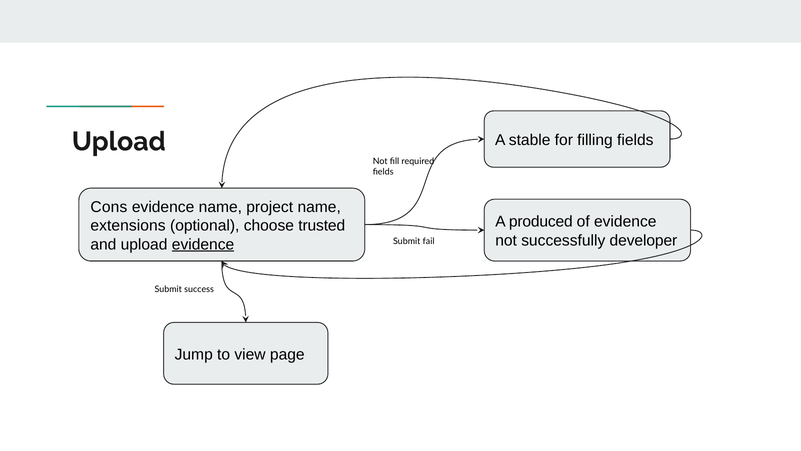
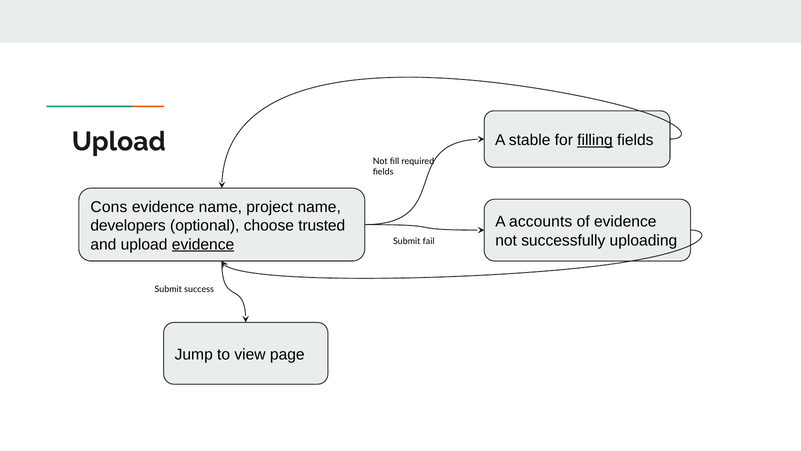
filling underline: none -> present (595, 140)
produced: produced -> accounts (541, 222)
extensions: extensions -> developers (128, 225)
developer: developer -> uploading (643, 240)
